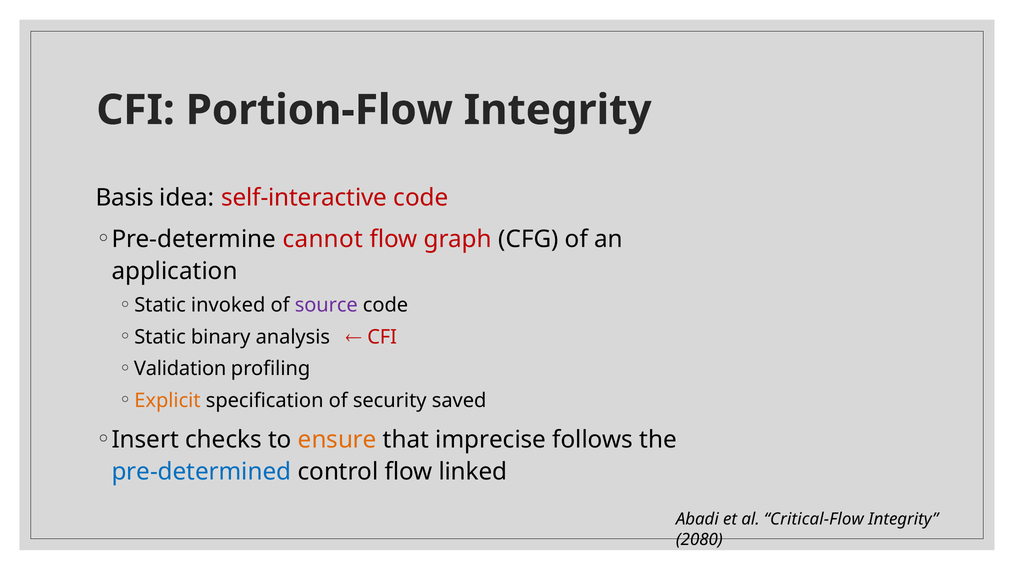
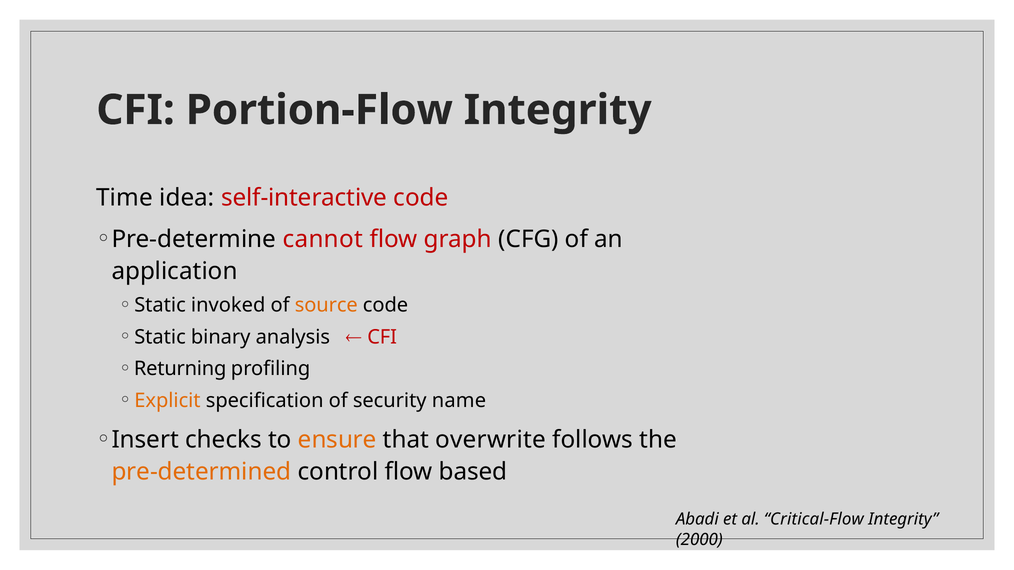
Basis: Basis -> Time (125, 198)
source colour: purple -> orange (326, 305)
Validation: Validation -> Returning (180, 369)
saved: saved -> name (459, 401)
imprecise: imprecise -> overwrite (491, 440)
pre-determined colour: blue -> orange (201, 472)
linked: linked -> based (473, 472)
2080: 2080 -> 2000 (699, 540)
